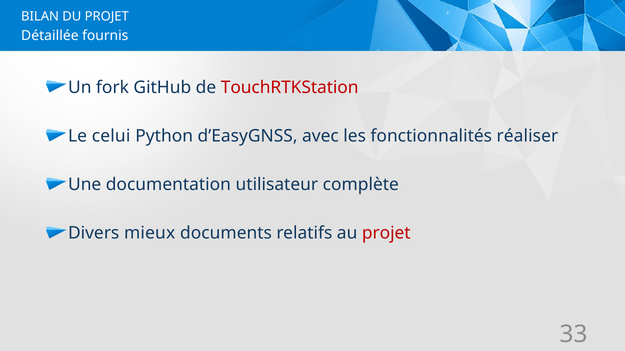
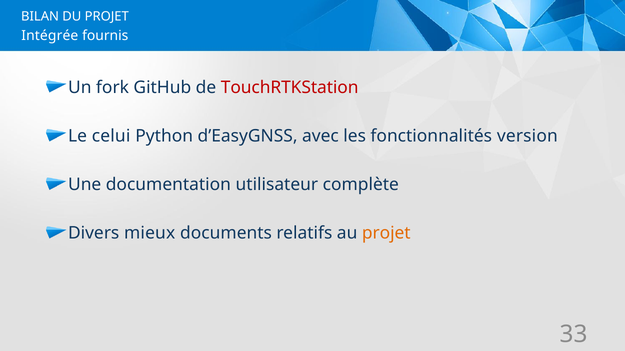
Détaillée: Détaillée -> Intégrée (50, 36)
réaliser: réaliser -> version (527, 136)
projet colour: red -> orange (386, 233)
